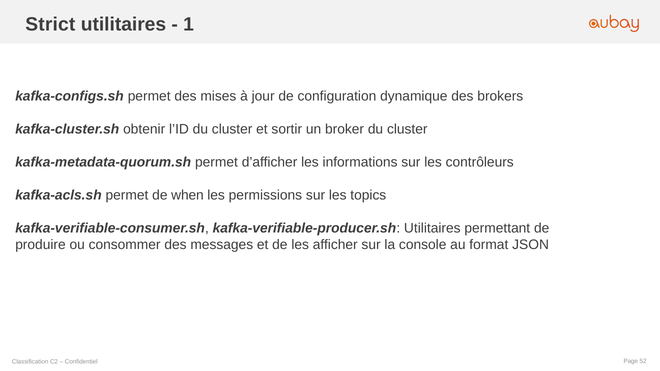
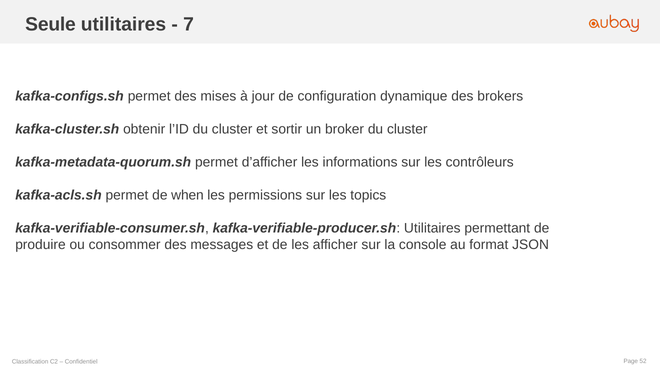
Strict: Strict -> Seule (51, 24)
1: 1 -> 7 (189, 24)
